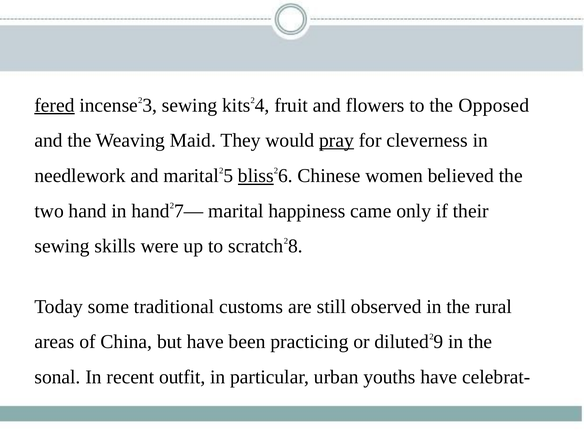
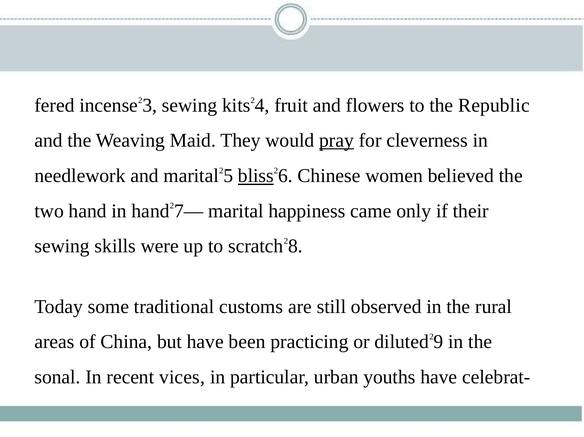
fered underline: present -> none (55, 105)
Opposed: Opposed -> Republic (494, 105)
outfit: outfit -> vices (182, 377)
